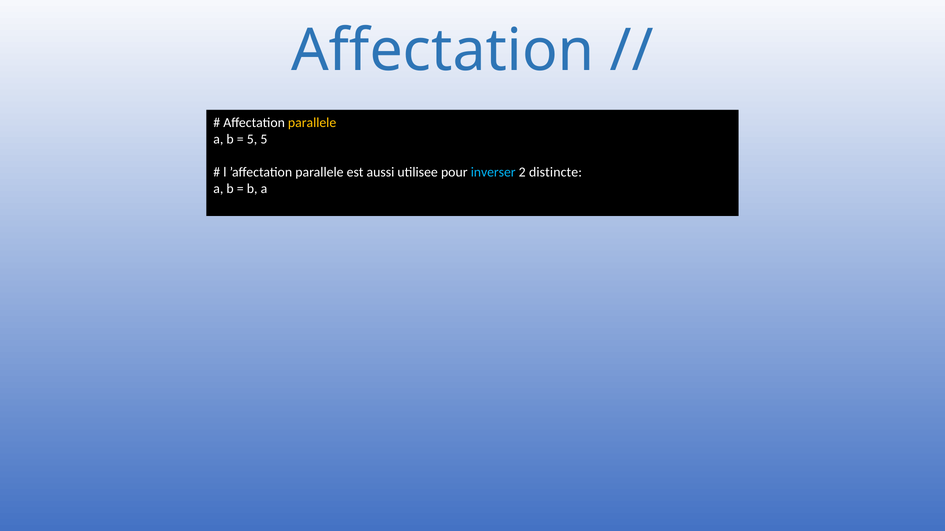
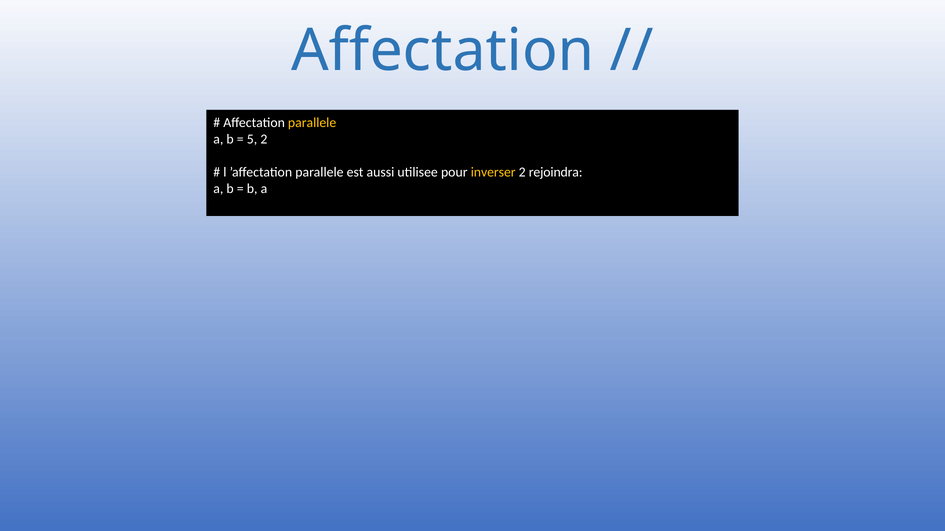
5 5: 5 -> 2 (264, 139)
inverser colour: light blue -> yellow (493, 172)
distincte: distincte -> rejoindra (556, 172)
